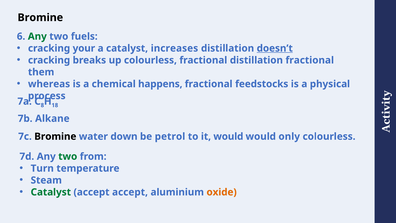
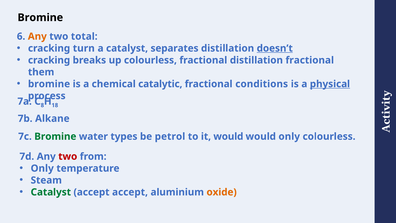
Any colour: green -> orange (37, 36)
fuels: fuels -> total (84, 36)
your: your -> turn (84, 48)
increases: increases -> separates (175, 48)
whereas: whereas -> bromine (49, 84)
happens: happens -> catalytic (160, 84)
feedstocks: feedstocks -> conditions (262, 84)
physical underline: none -> present (330, 84)
Bromine colour: black -> green (55, 136)
down: down -> types (124, 136)
two colour: green -> red (68, 156)
Turn: Turn -> Only (42, 168)
